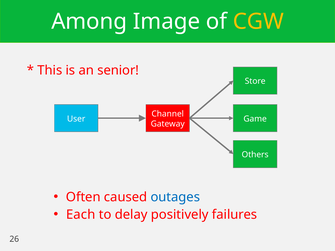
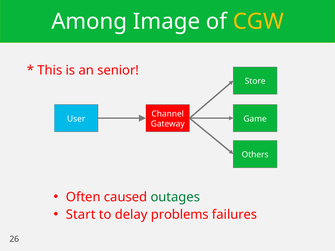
outages colour: blue -> green (175, 197)
Each: Each -> Start (81, 215)
positively: positively -> problems (180, 215)
